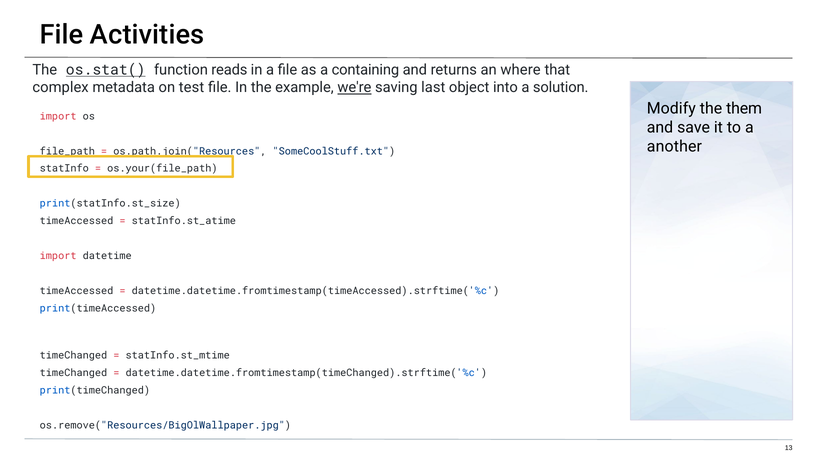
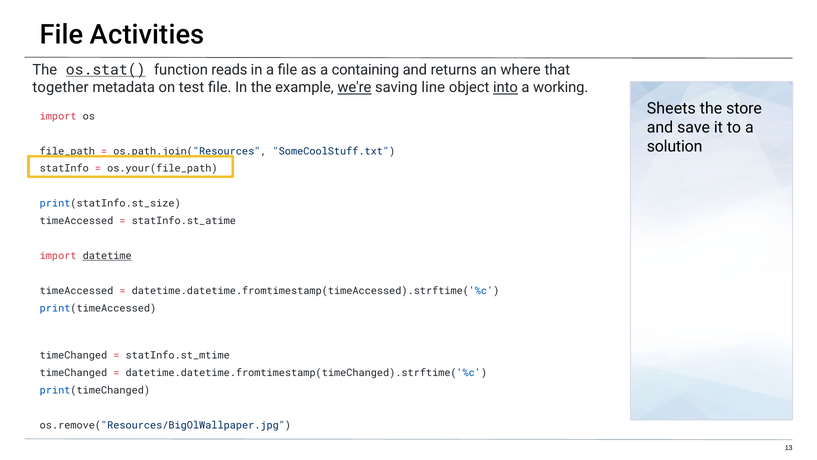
complex: complex -> together (61, 88)
last: last -> line (433, 88)
into underline: none -> present (505, 88)
solution: solution -> working (561, 88)
Modify: Modify -> Sheets (671, 108)
them: them -> store (744, 108)
another: another -> solution (675, 146)
datetime underline: none -> present (107, 256)
